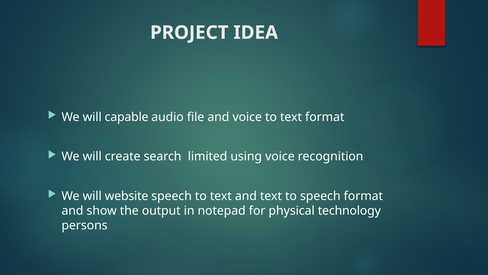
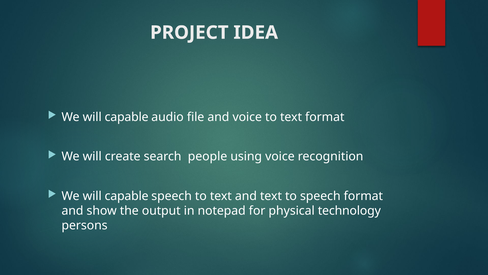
limited: limited -> people (208, 156)
website: website -> capable (127, 196)
